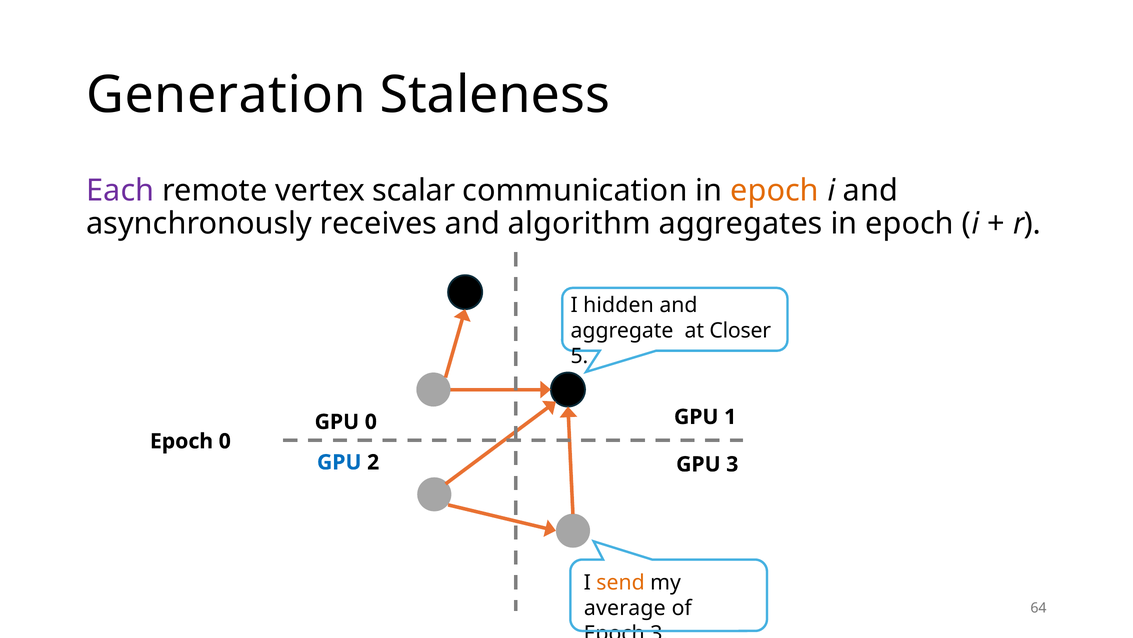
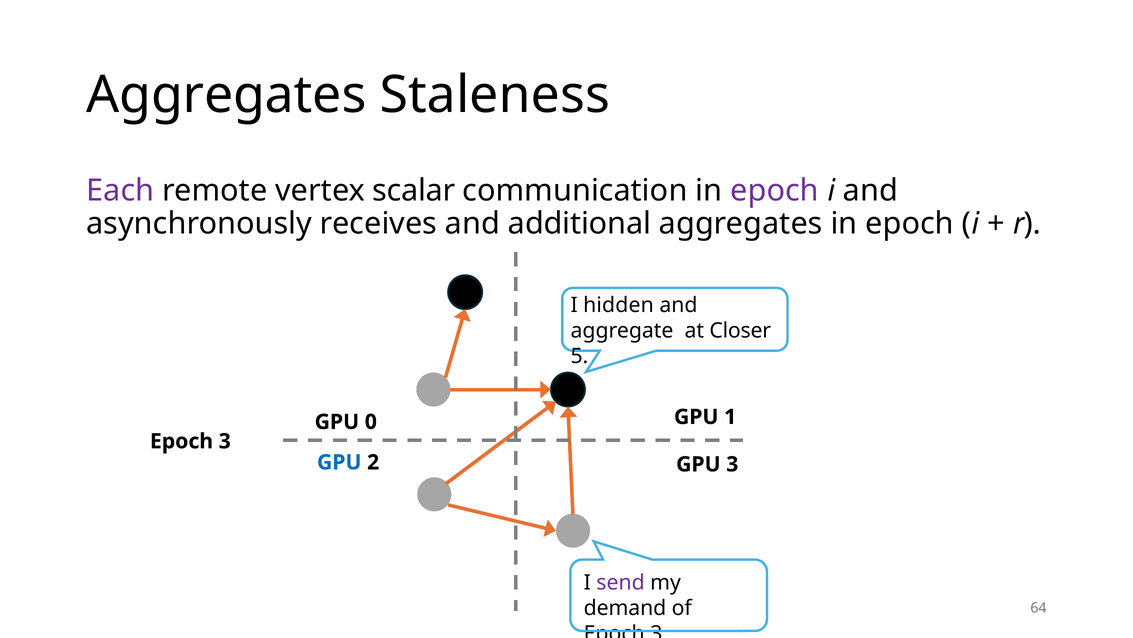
Generation: Generation -> Aggregates (226, 95)
epoch colour: orange -> purple (775, 190)
algorithm: algorithm -> additional (580, 223)
0: 0 -> 3 (225, 441)
send colour: orange -> purple (621, 582)
average: average -> demand (625, 608)
